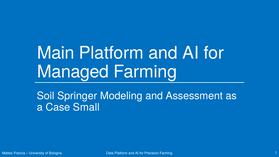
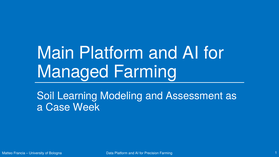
Springer: Springer -> Learning (77, 96)
Small: Small -> Week (86, 107)
